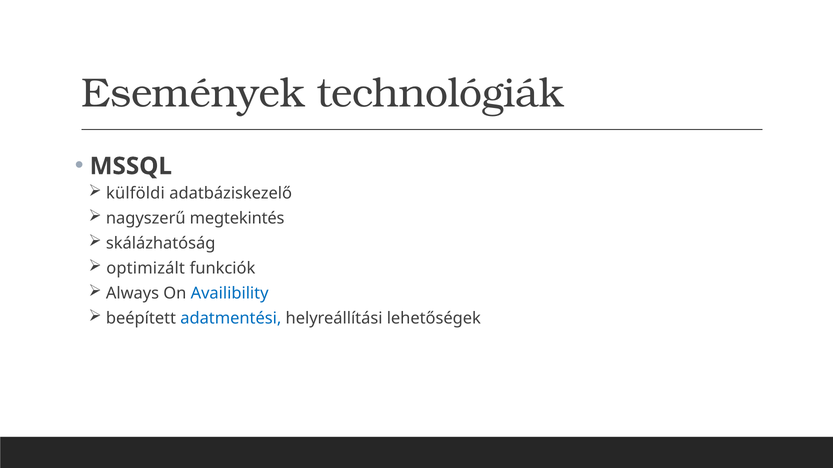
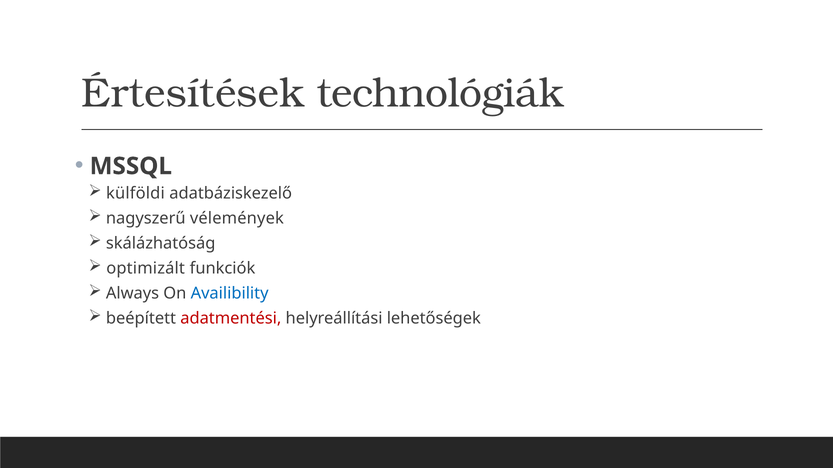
Események: Események -> Értesítések (193, 93)
megtekintés: megtekintés -> vélemények (237, 219)
adatmentési colour: blue -> red (231, 319)
